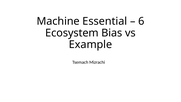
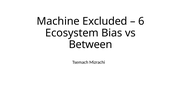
Essential: Essential -> Excluded (105, 21)
Example: Example -> Between (91, 44)
